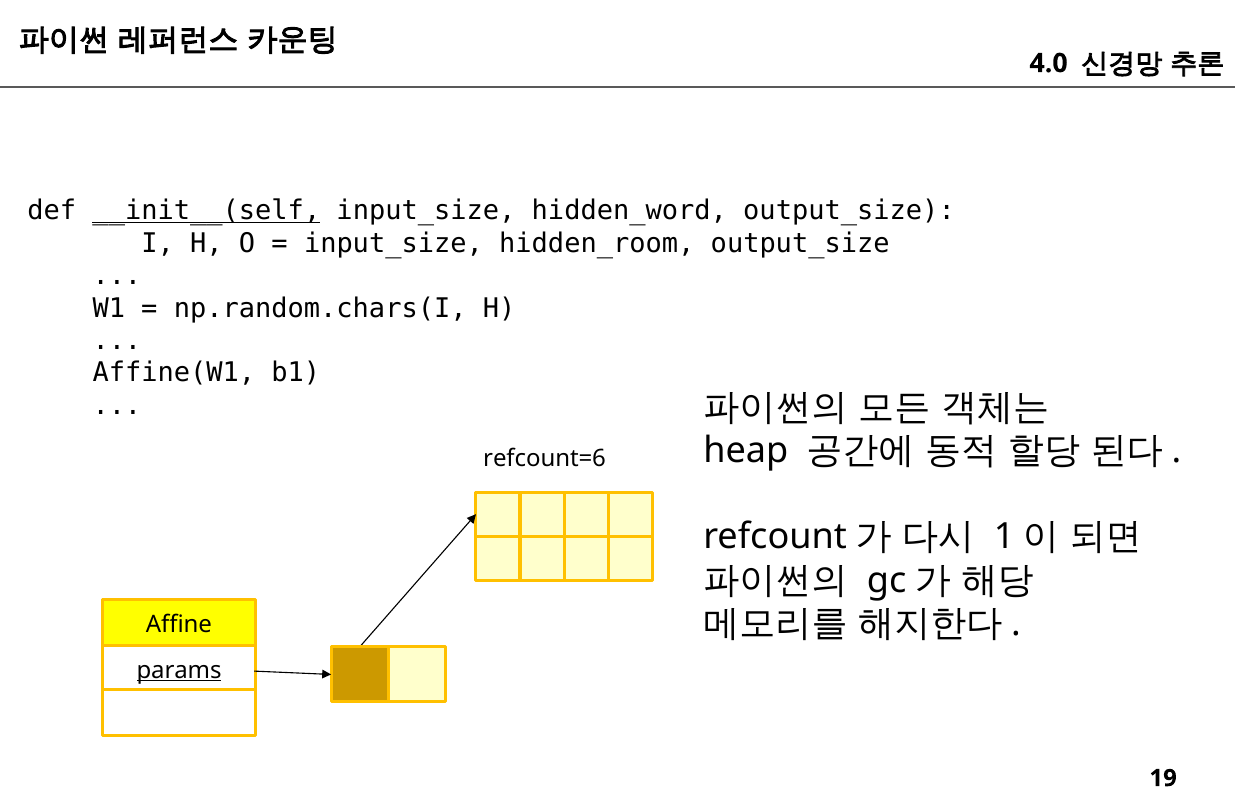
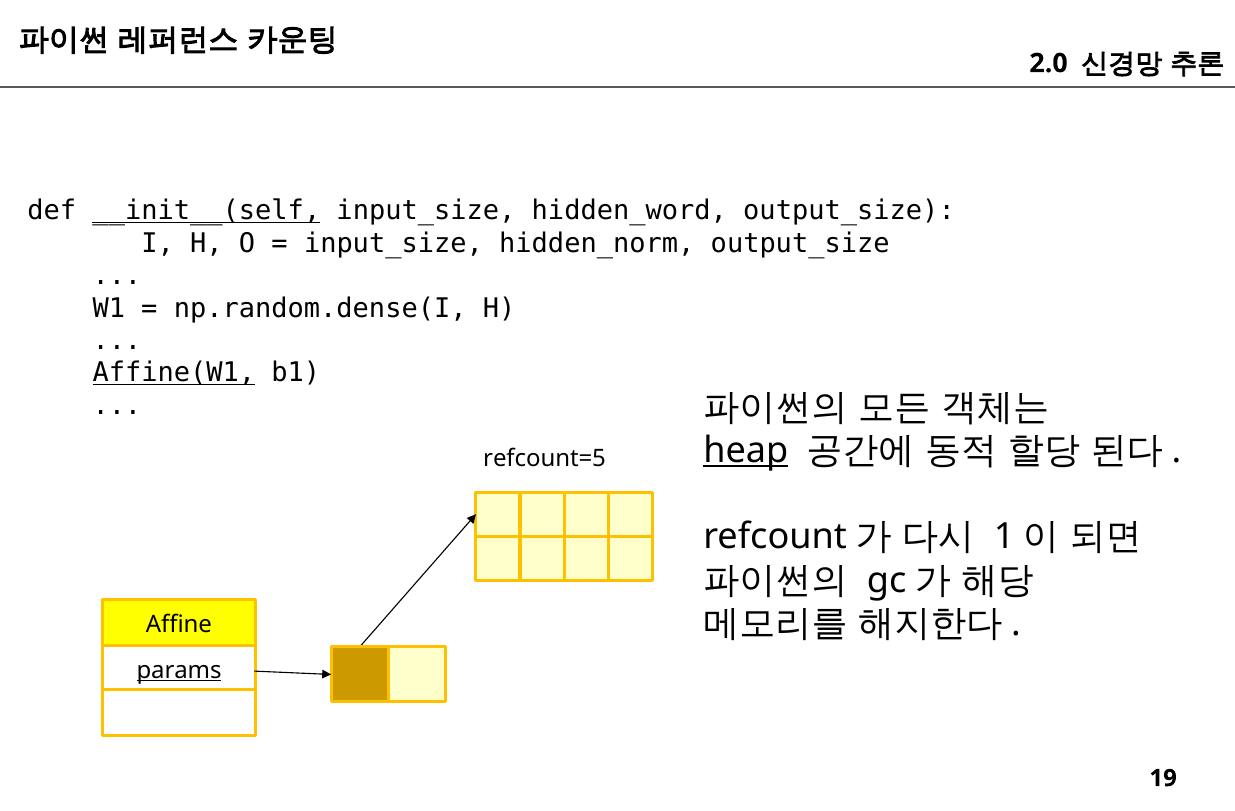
4.0: 4.0 -> 2.0 (1049, 63)
hidden_room: hidden_room -> hidden_norm (597, 243)
np.random.chars(I: np.random.chars(I -> np.random.dense(I (320, 308)
Affine(W1 underline: none -> present (174, 373)
heap underline: none -> present (746, 451)
refcount=6: refcount=6 -> refcount=5 (545, 459)
